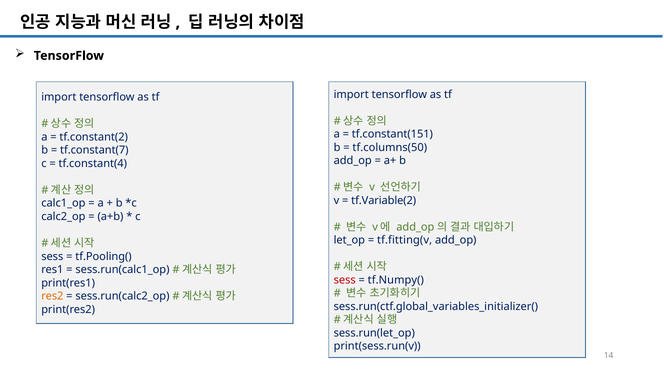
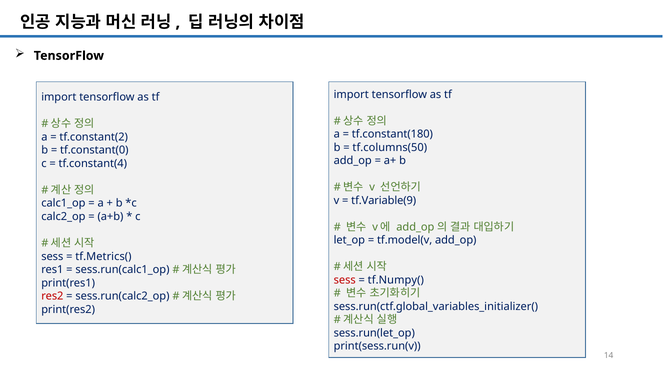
tf.constant(151: tf.constant(151 -> tf.constant(180 (392, 134)
tf.constant(7: tf.constant(7 -> tf.constant(0 (94, 151)
tf.Variable(2: tf.Variable(2 -> tf.Variable(9 (384, 201)
tf.fitting(v: tf.fitting(v -> tf.model(v (405, 241)
tf.Pooling(: tf.Pooling( -> tf.Metrics( (103, 257)
res2 colour: orange -> red (52, 297)
